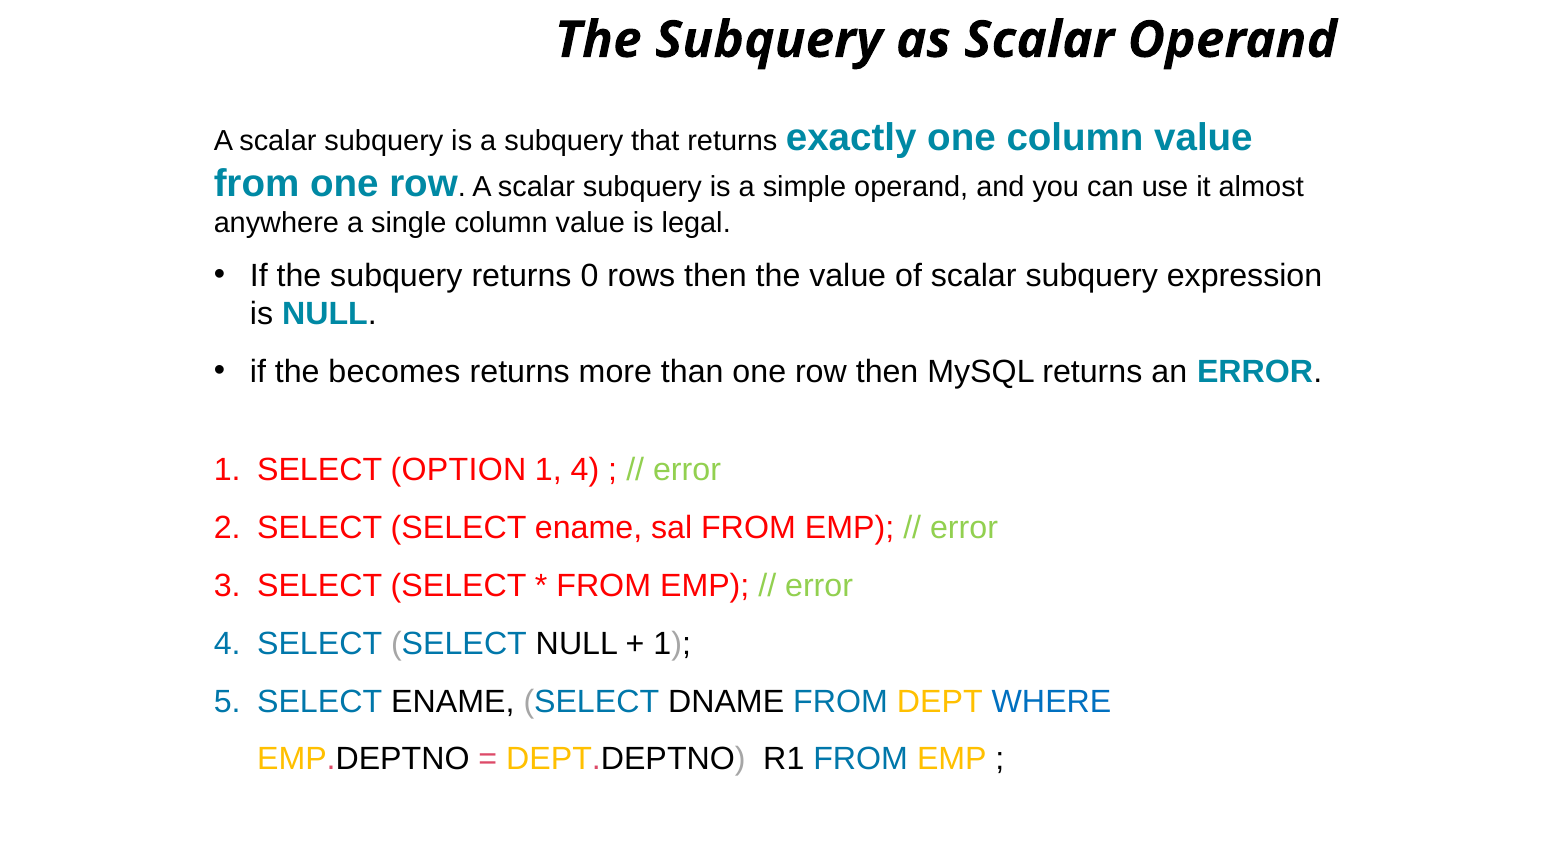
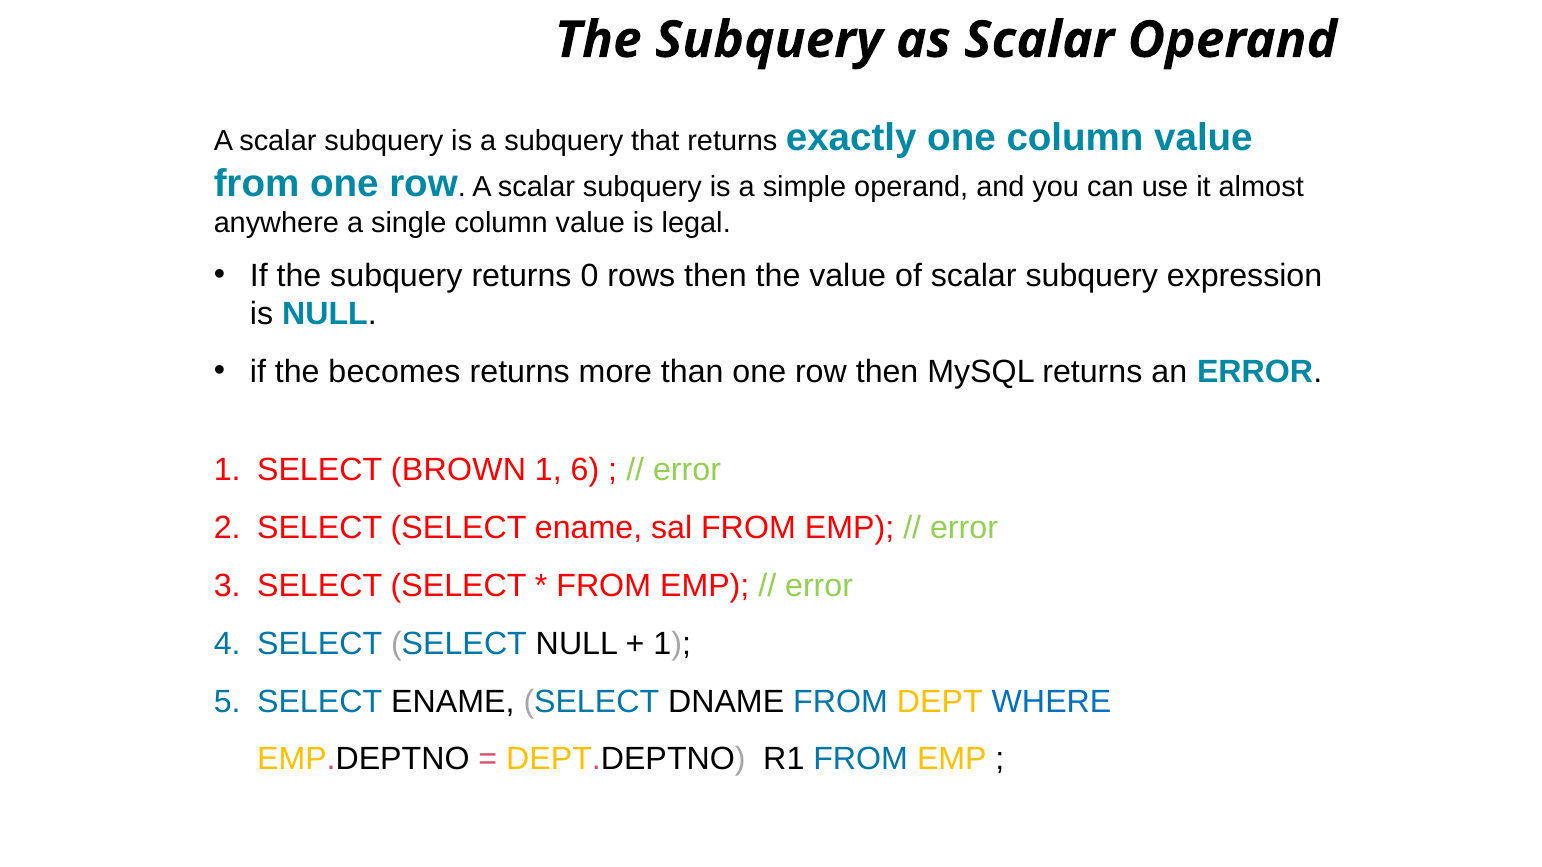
OPTION: OPTION -> BROWN (458, 471)
1 4: 4 -> 6 (585, 471)
